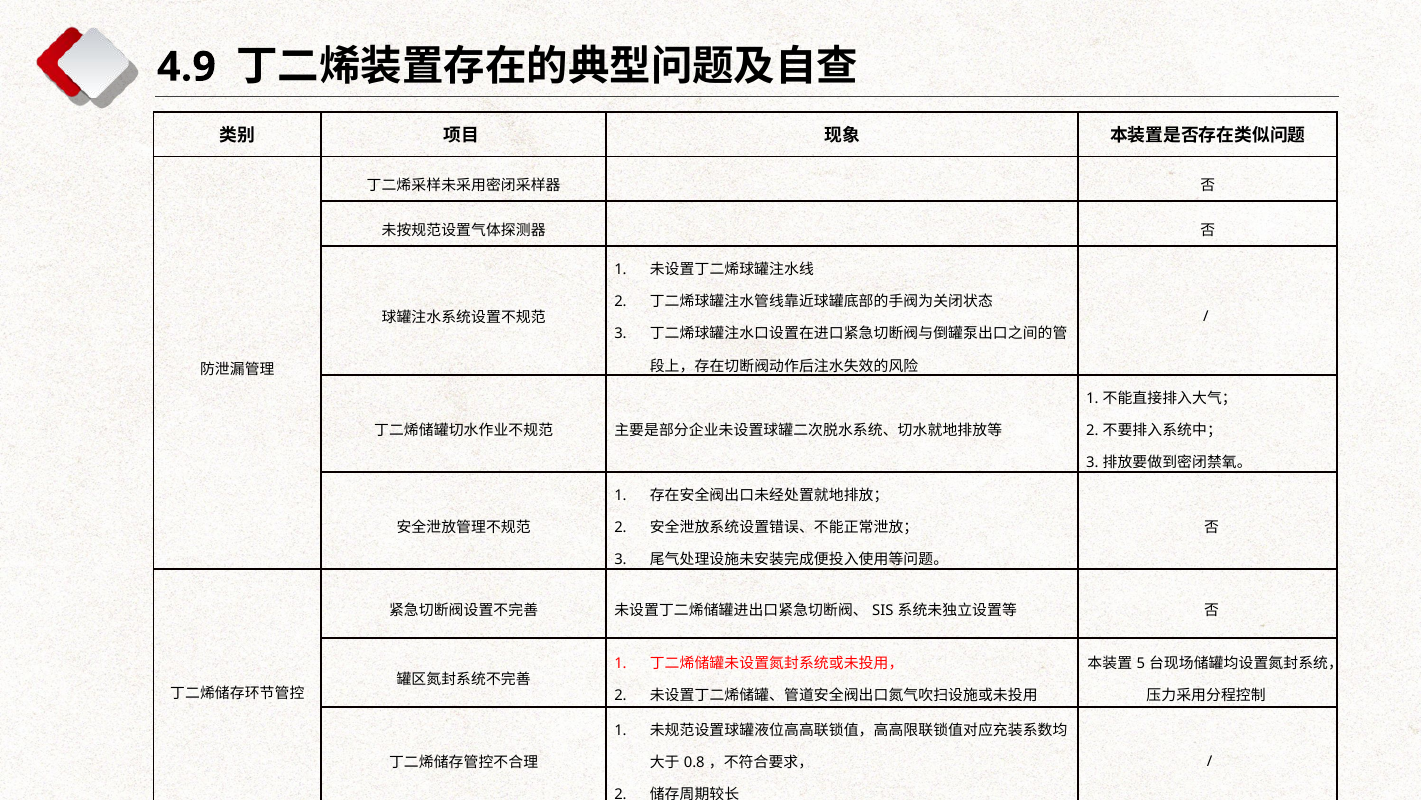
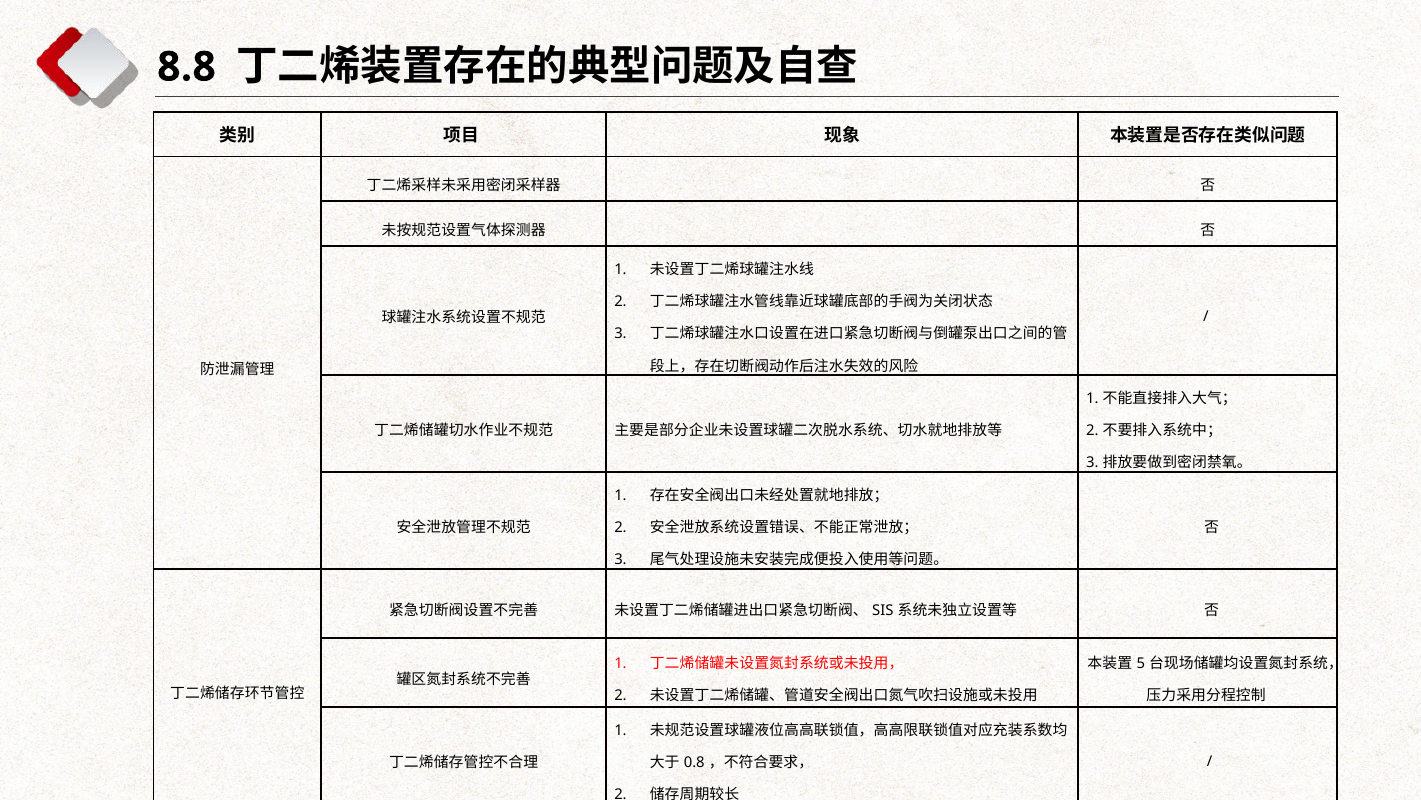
4.9: 4.9 -> 8.8 (187, 67)
